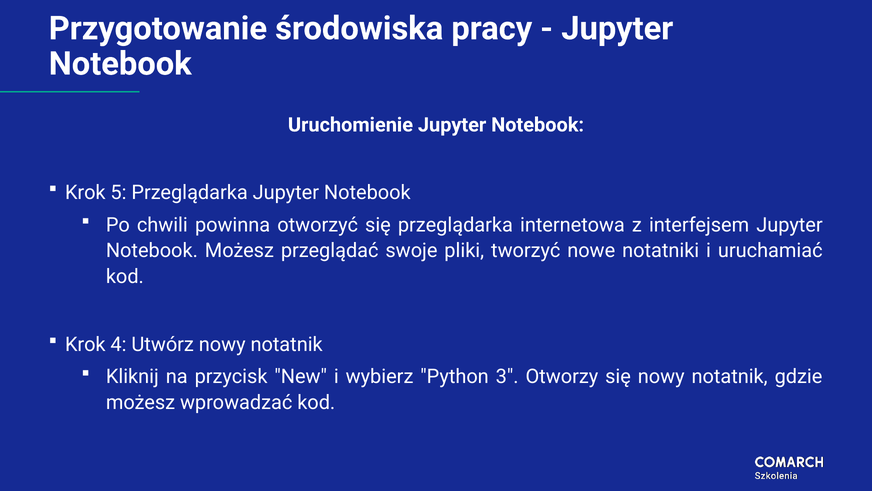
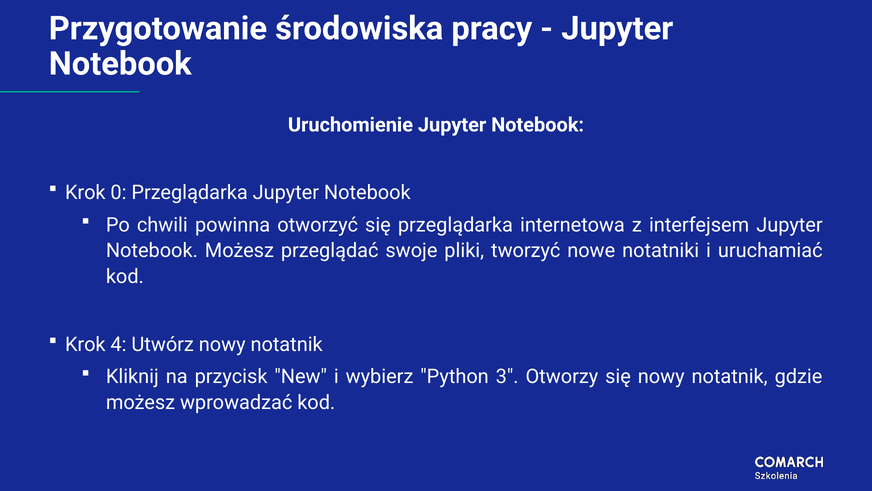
5: 5 -> 0 (119, 192)
